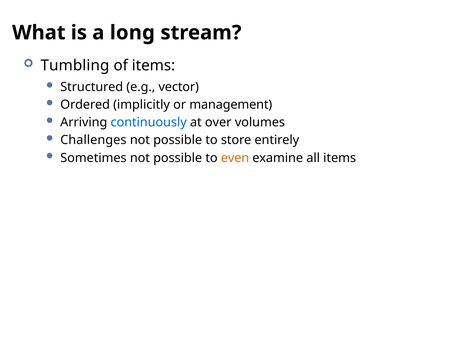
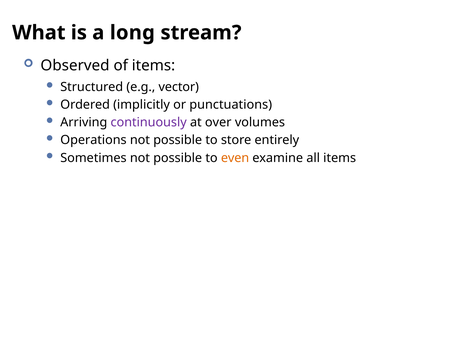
Tumbling: Tumbling -> Observed (75, 65)
management: management -> punctuations (231, 105)
continuously colour: blue -> purple (149, 122)
Challenges: Challenges -> Operations (93, 140)
